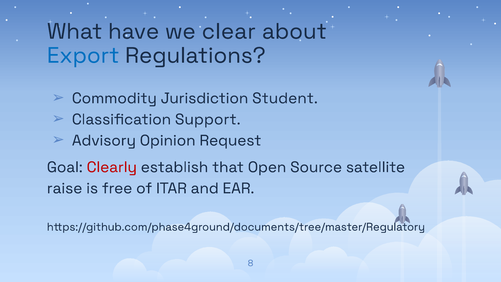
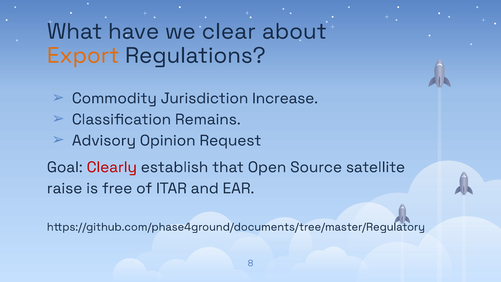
Export colour: blue -> orange (83, 55)
Student: Student -> Increase (285, 98)
Support: Support -> Remains (208, 119)
